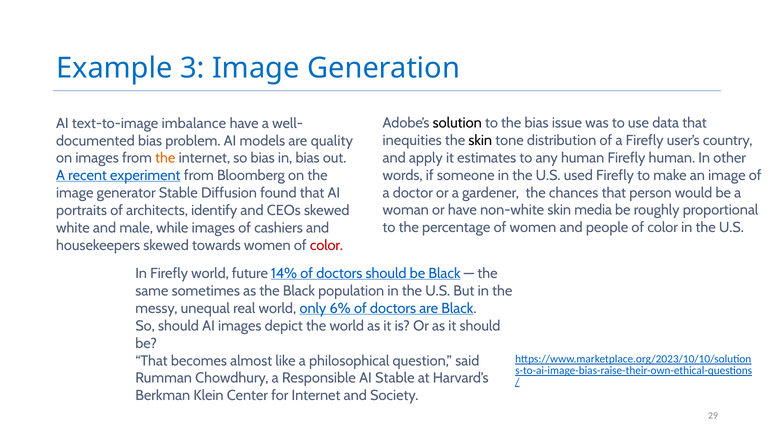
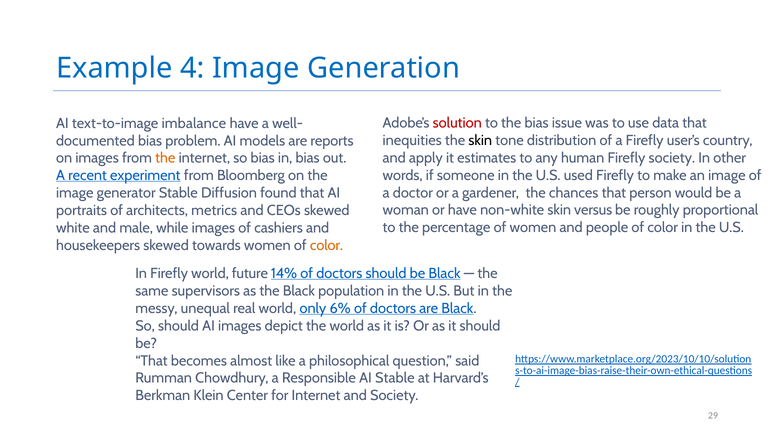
3: 3 -> 4 (192, 68)
solution colour: black -> red (457, 123)
quality: quality -> reports (332, 141)
Firefly human: human -> society (672, 158)
media: media -> versus (593, 210)
identify: identify -> metrics (214, 211)
color colour: red -> orange (326, 246)
sometimes: sometimes -> supervisors (206, 291)
